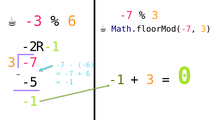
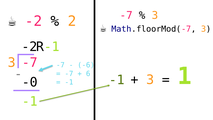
-3: -3 -> -2 (34, 21)
6: 6 -> 2 (72, 21)
0: 0 -> 1 (185, 76)
-5: -5 -> -0 (30, 82)
